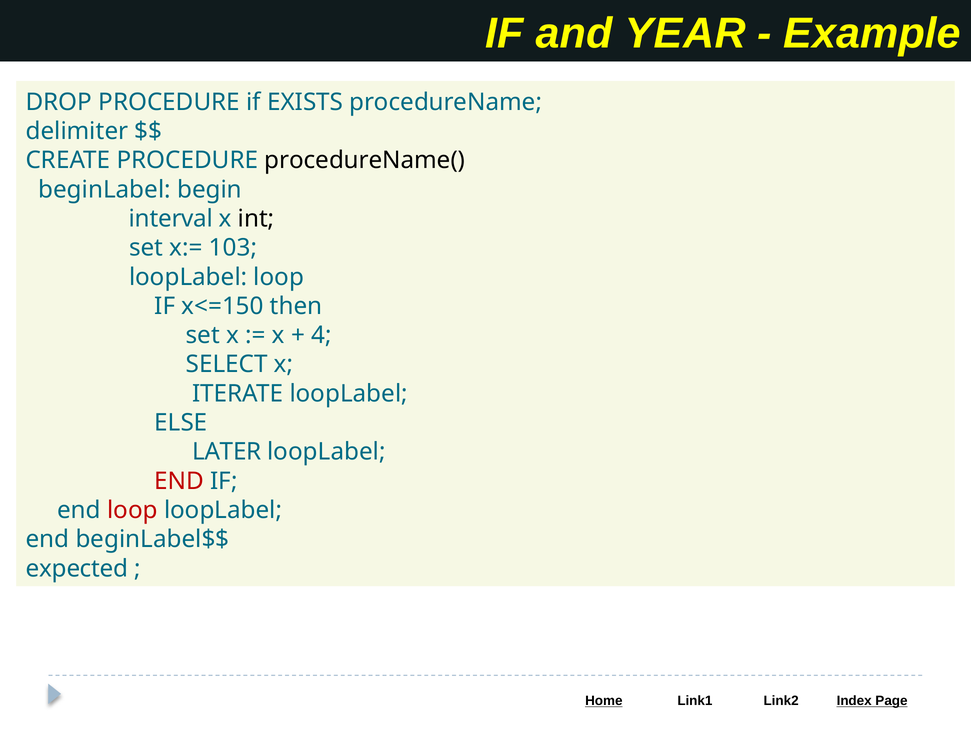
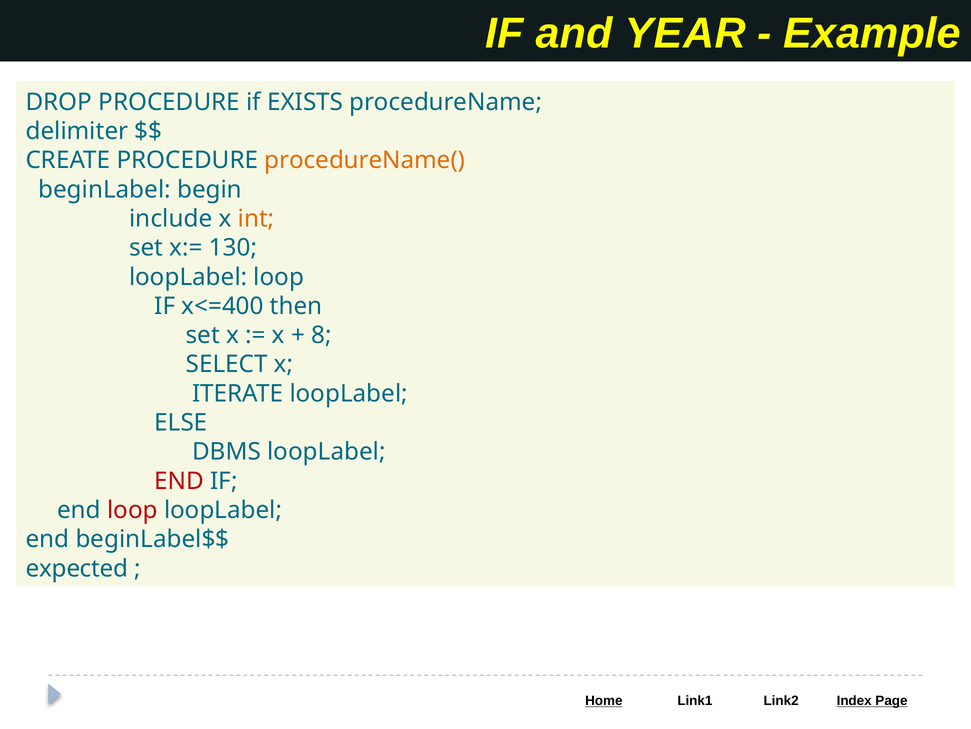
procedureName( colour: black -> orange (365, 160)
interval: interval -> include (171, 218)
int colour: black -> orange (256, 218)
103: 103 -> 130 (233, 248)
x<=150: x<=150 -> x<=400 (223, 306)
4: 4 -> 8 (322, 335)
LATER: LATER -> DBMS (227, 451)
